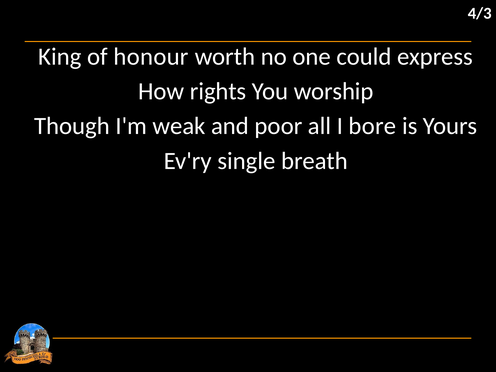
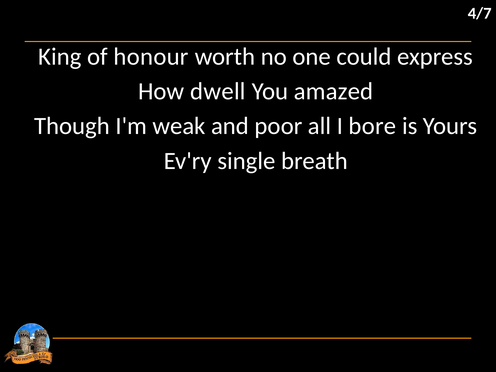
4/3: 4/3 -> 4/7 (480, 14)
rights: rights -> dwell (218, 91)
worship: worship -> amazed (333, 91)
